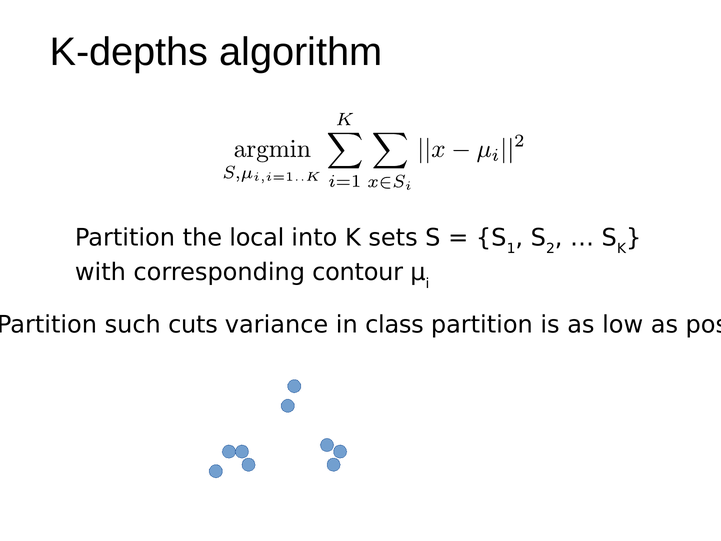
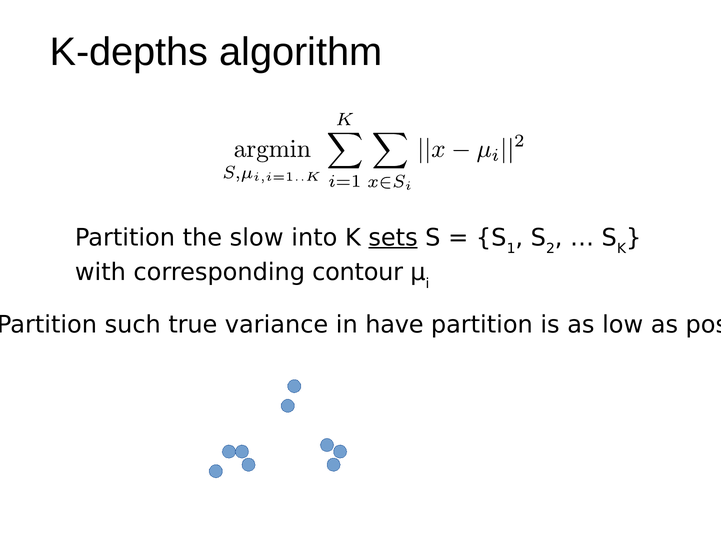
local: local -> slow (257, 237)
sets underline: none -> present (393, 237)
cuts: cuts -> true (193, 325)
class: class -> have (394, 325)
